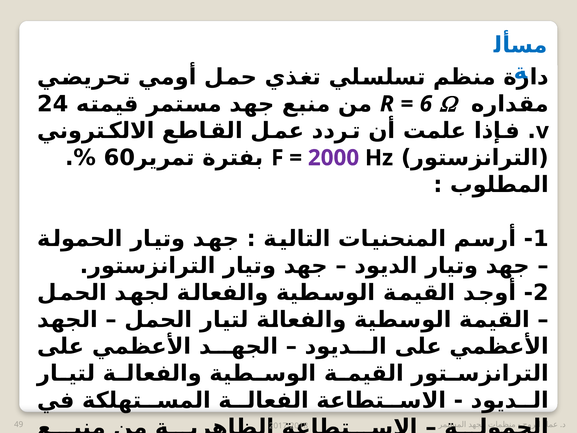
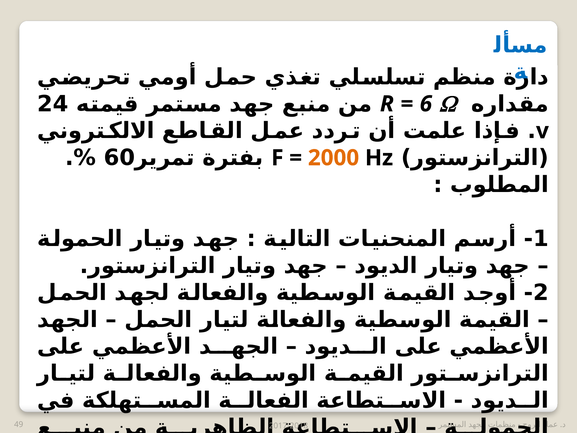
2000 colour: purple -> orange (334, 158)
